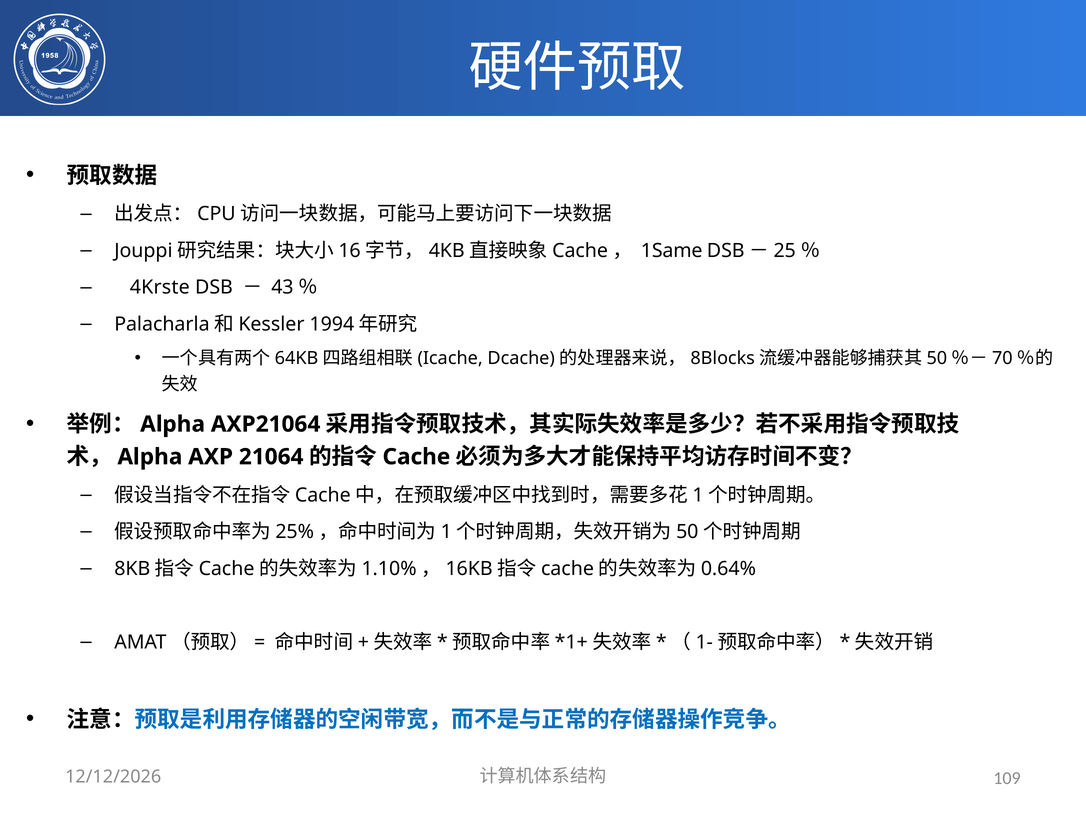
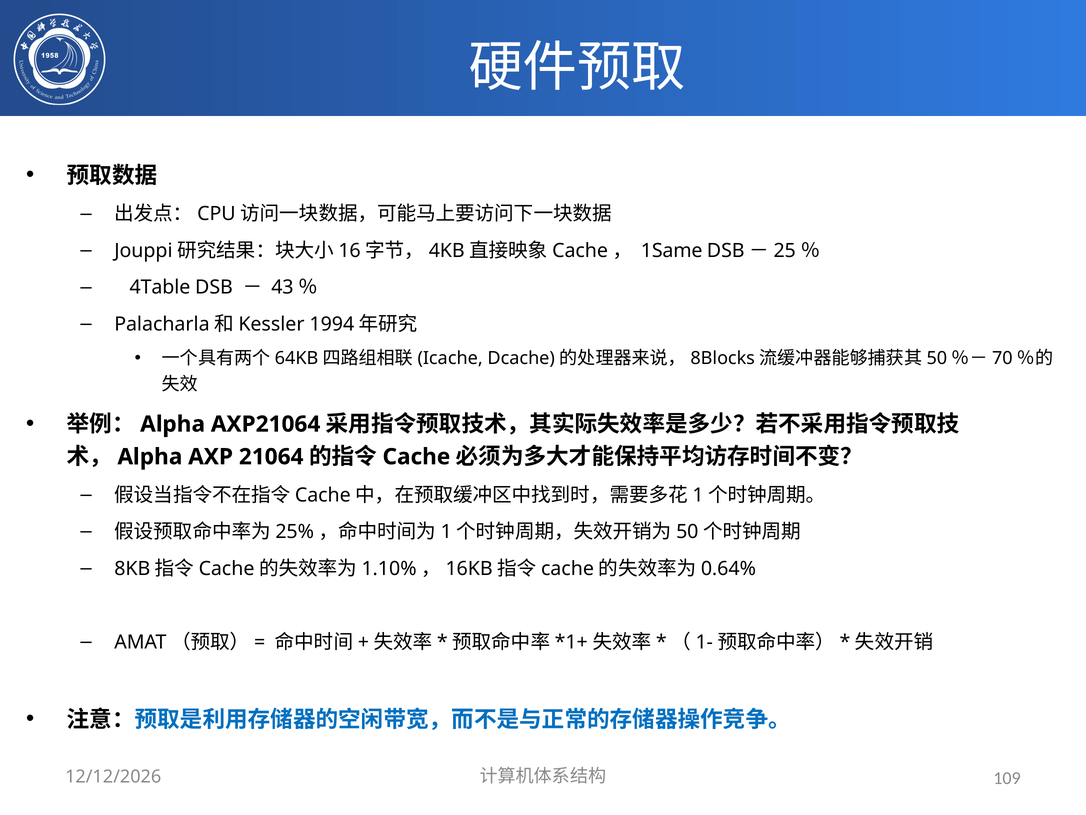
4Krste: 4Krste -> 4Table (160, 287)
